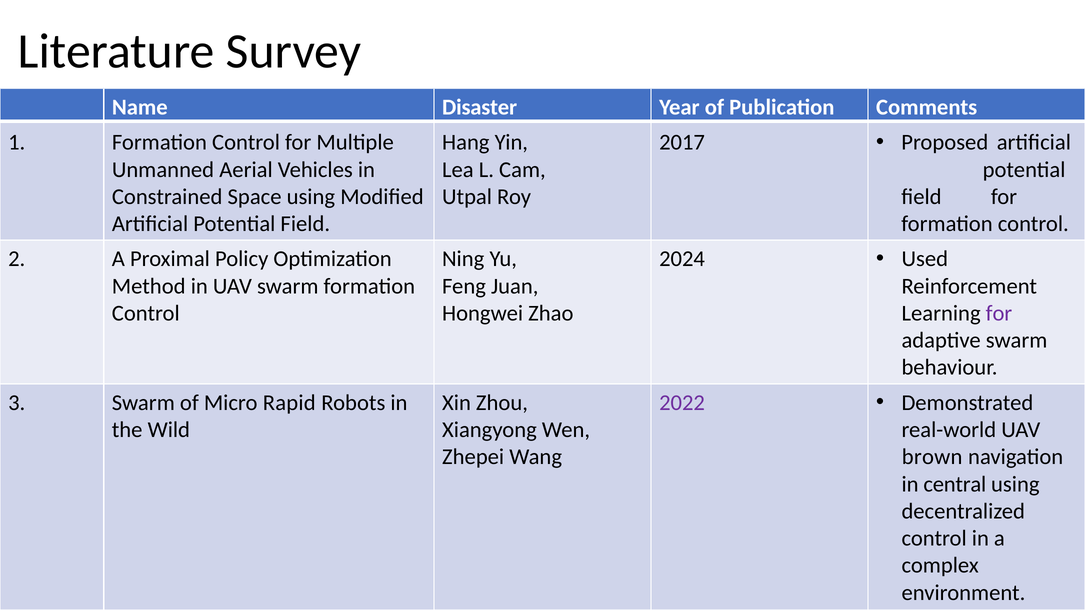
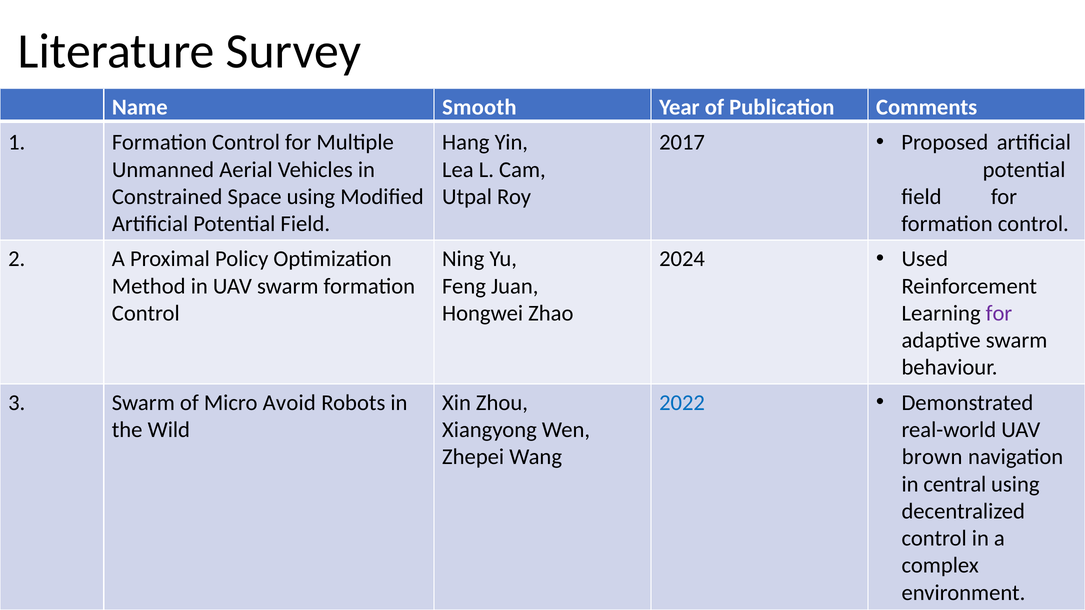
Disaster: Disaster -> Smooth (479, 107)
Rapid: Rapid -> Avoid (289, 403)
2022 colour: purple -> blue (682, 403)
